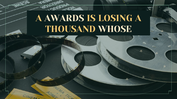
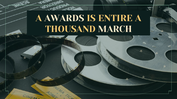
LOSING: LOSING -> ENTIRE (115, 18)
WHOSE: WHOSE -> MARCH (115, 29)
